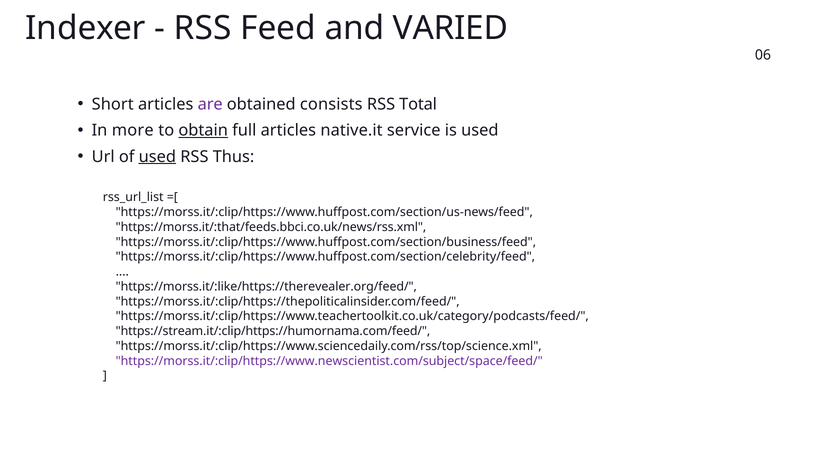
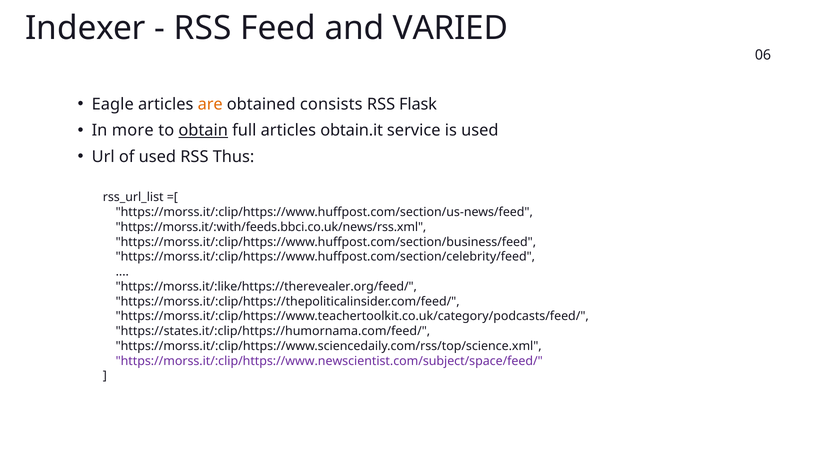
Short: Short -> Eagle (113, 105)
are colour: purple -> orange (210, 105)
Total: Total -> Flask (418, 105)
native.it: native.it -> obtain.it (352, 131)
used underline: present -> none (157, 157)
https://morss.it/:that/feeds.bbci.co.uk/news/rss.xml: https://morss.it/:that/feeds.bbci.co.uk/news/rss.xml -> https://morss.it/:with/feeds.bbci.co.uk/news/rss.xml (271, 227)
https://stream.it/:clip/https://humornama.com/feed/: https://stream.it/:clip/https://humornama.com/feed/ -> https://states.it/:clip/https://humornama.com/feed/ (273, 332)
